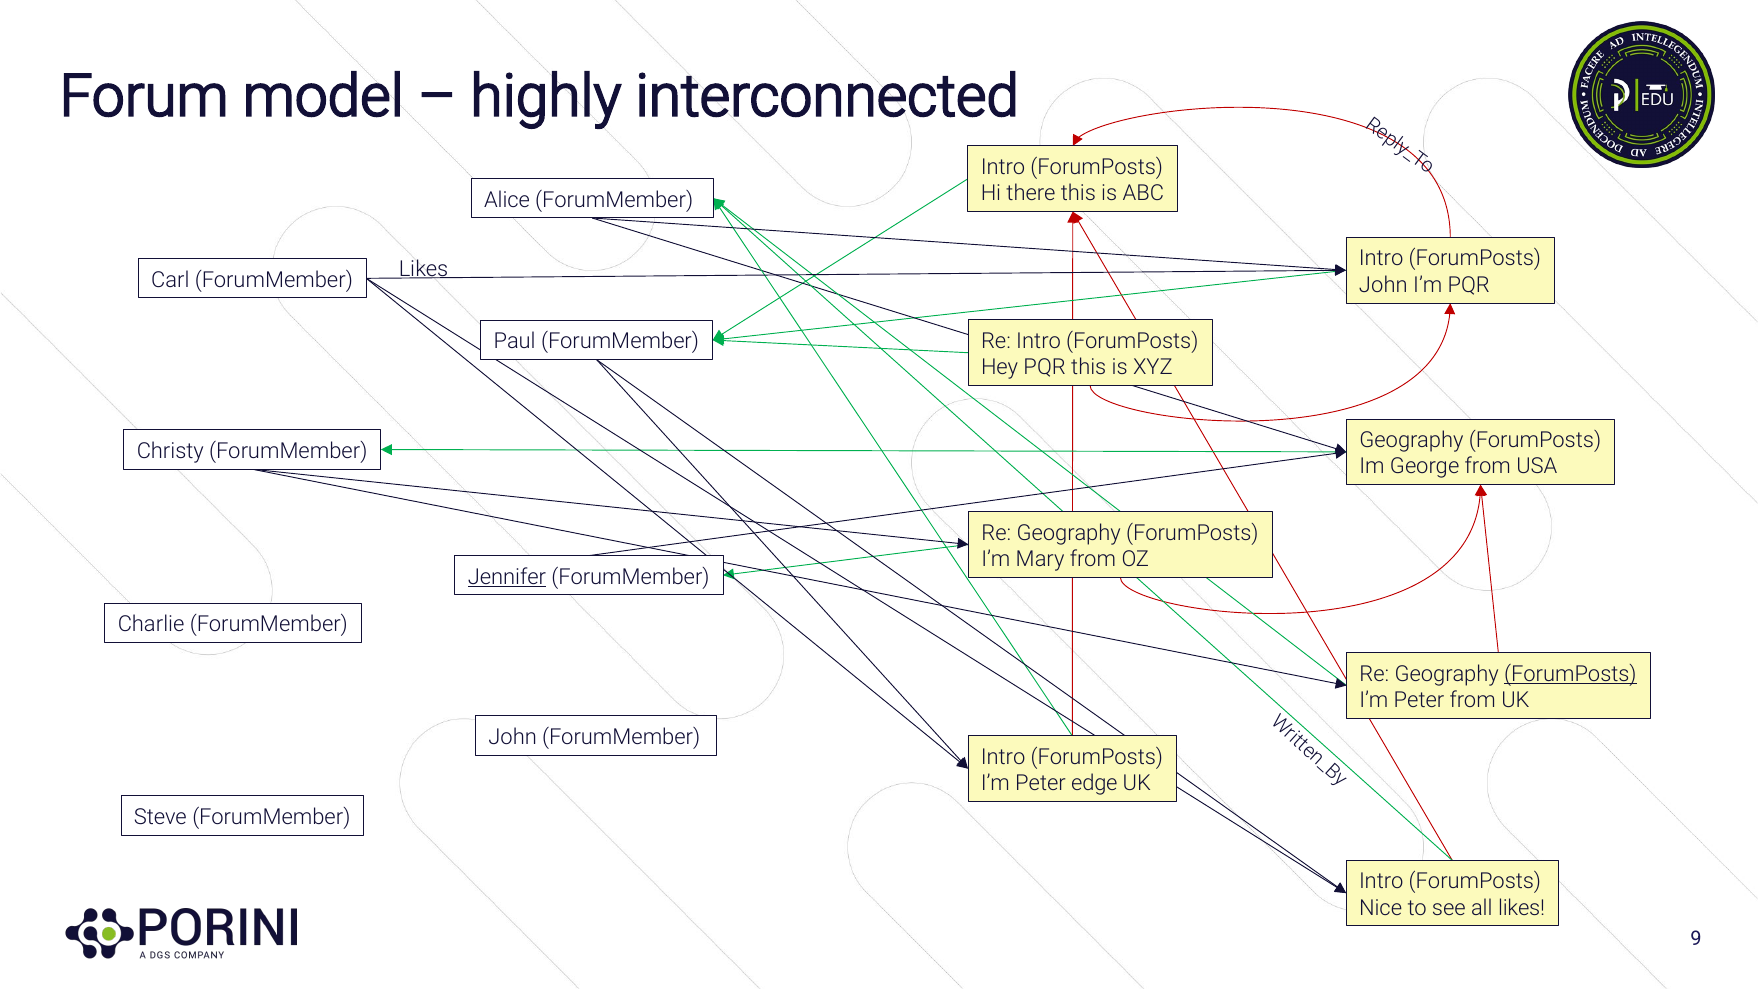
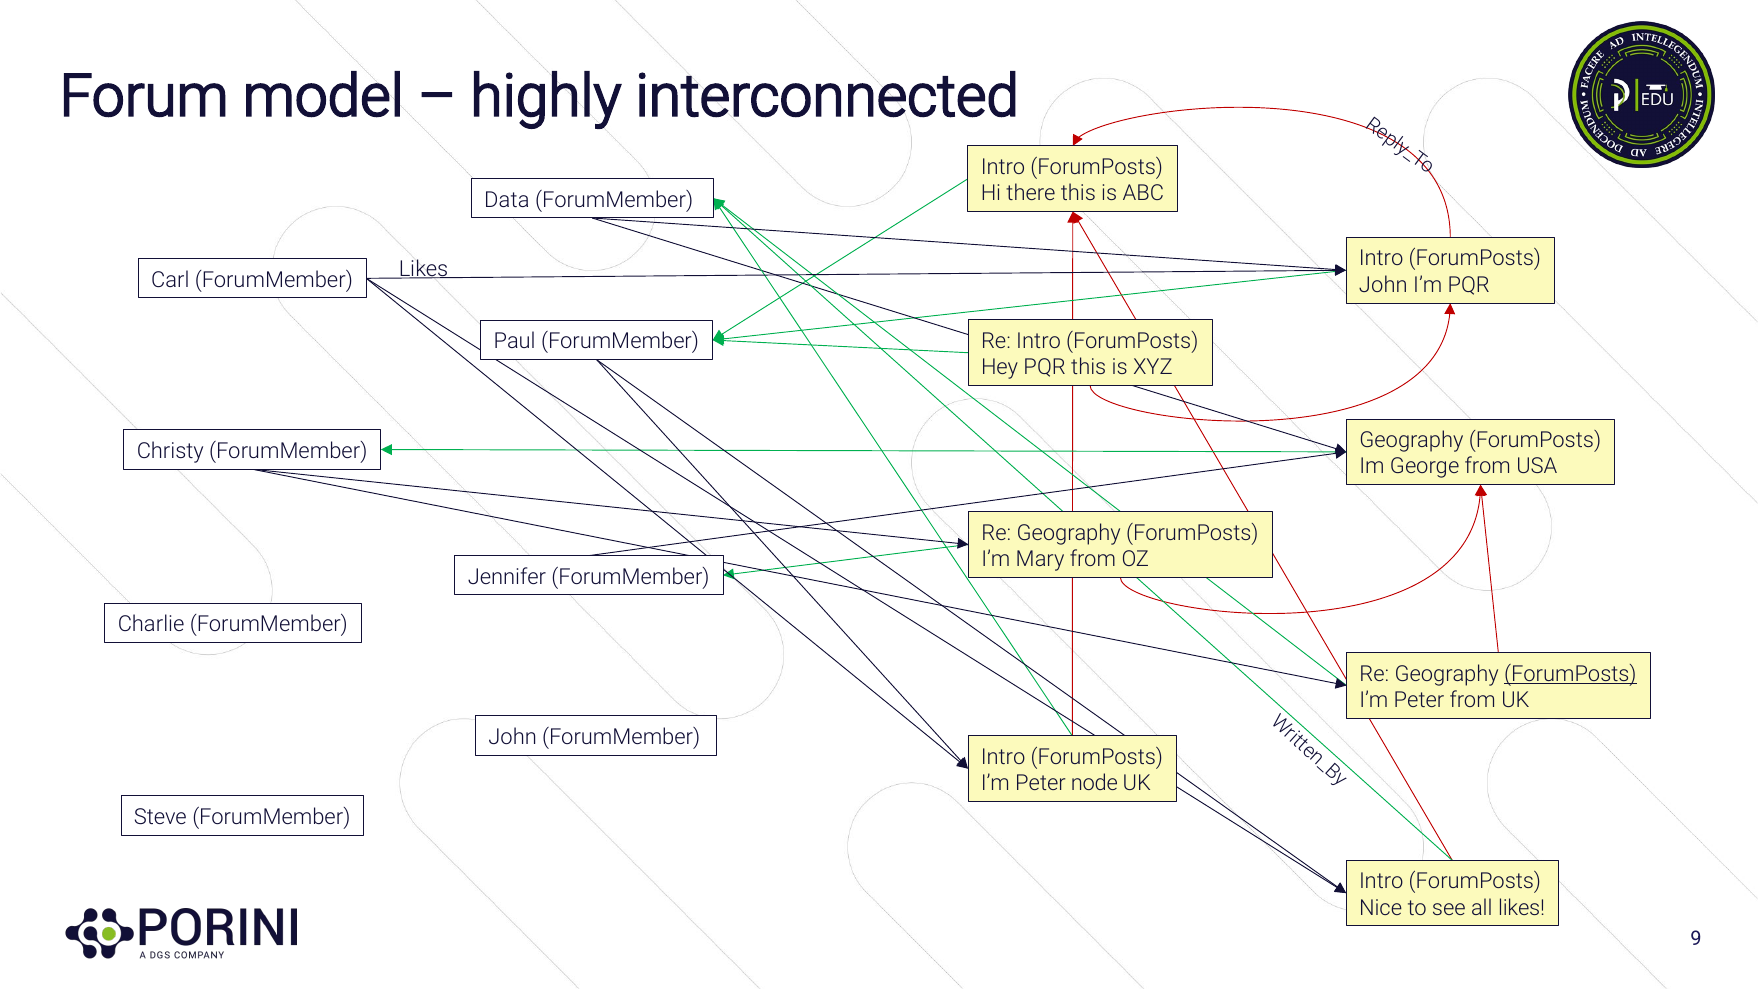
Alice: Alice -> Data (507, 200)
Jennifer underline: present -> none (507, 577)
edge: edge -> node (1094, 783)
